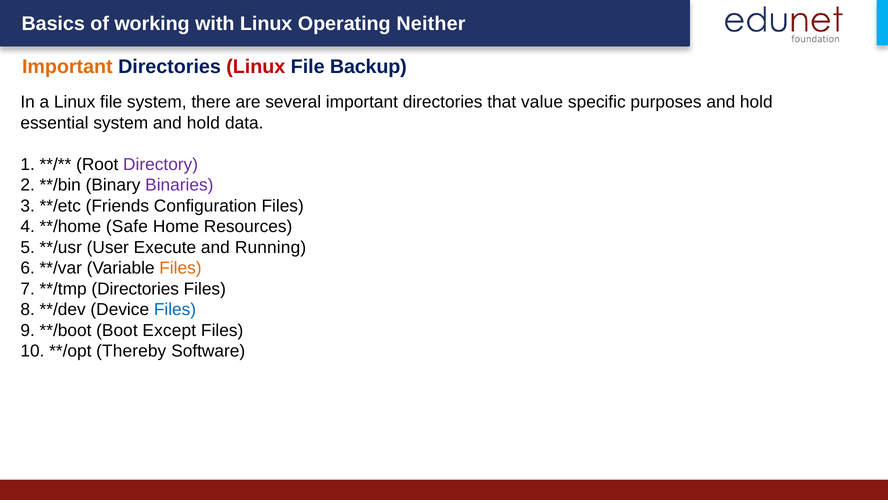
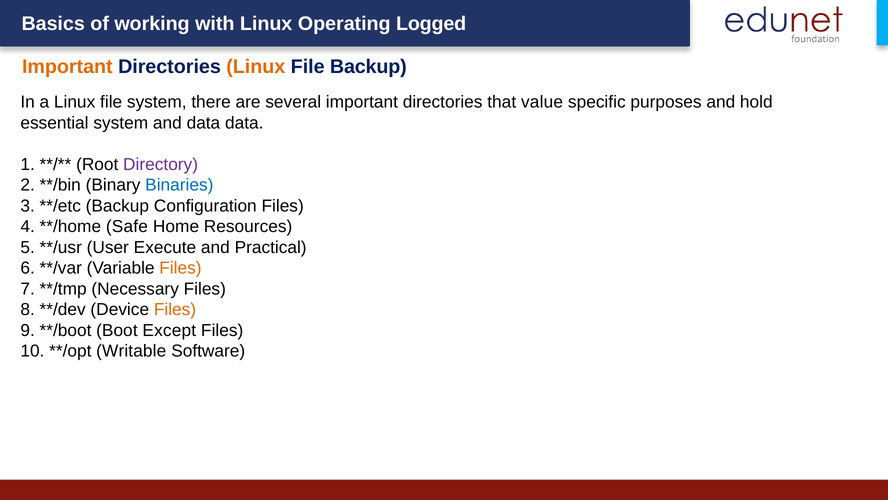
Neither: Neither -> Logged (431, 24)
Linux colour: red -> orange (256, 67)
system and hold: hold -> data (203, 123)
Binaries colour: purple -> blue (179, 185)
Friends: Friends -> Backup (117, 206)
Running: Running -> Practical (271, 247)
Directories: Directories -> Necessary (135, 289)
Files colour: blue -> orange (175, 309)
Thereby: Thereby -> Writable (131, 351)
